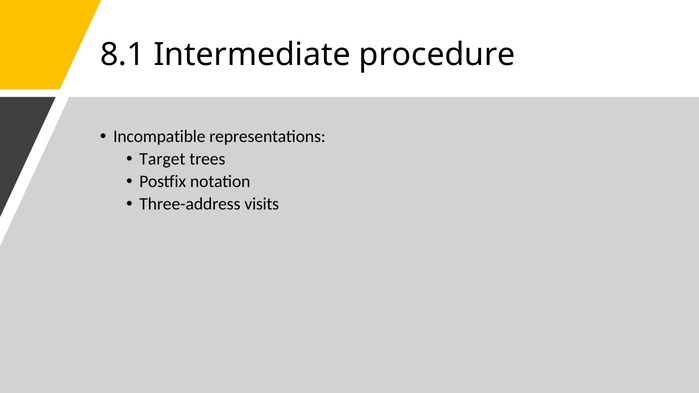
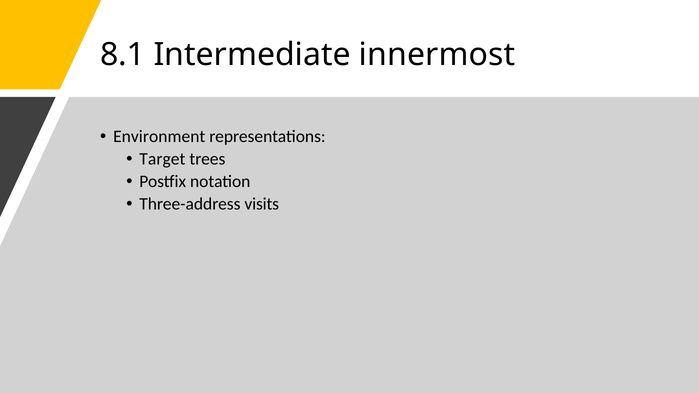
procedure: procedure -> innermost (437, 55)
Incompatible: Incompatible -> Environment (159, 137)
